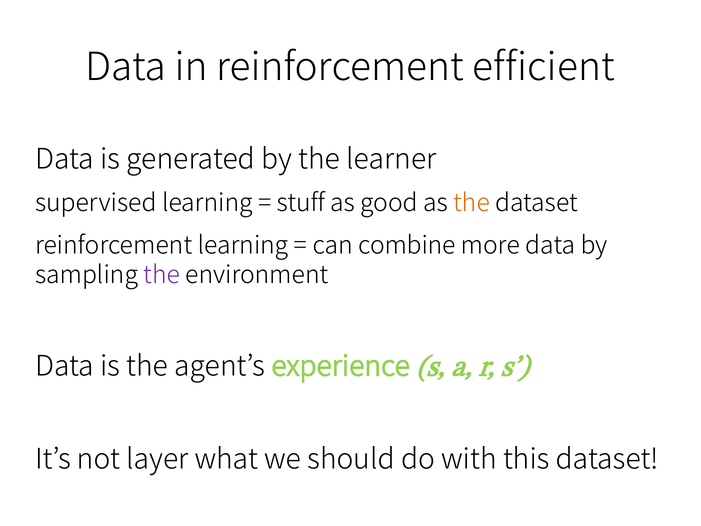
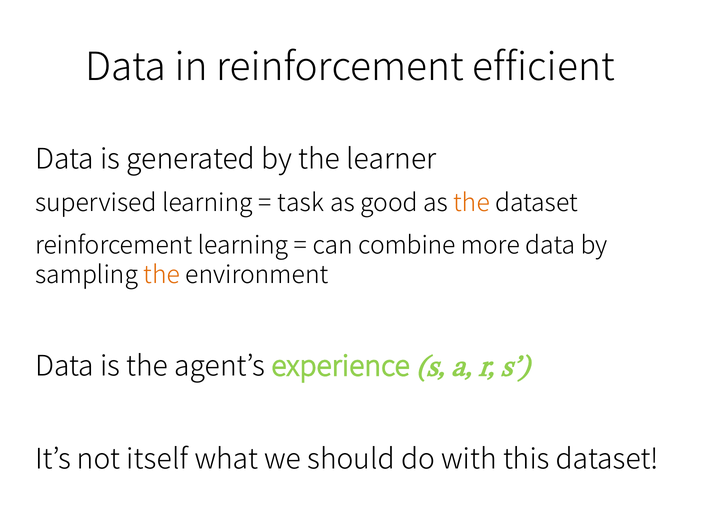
stuff: stuff -> task (301, 203)
the colour: purple -> orange (162, 275)
layer: layer -> itself (157, 459)
